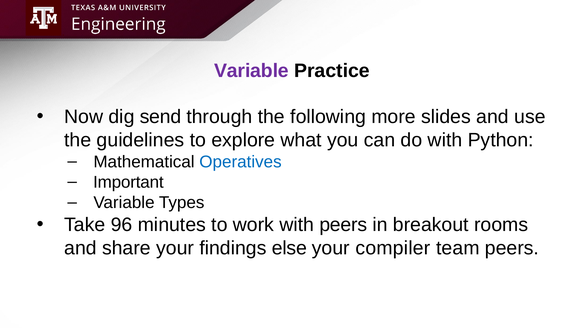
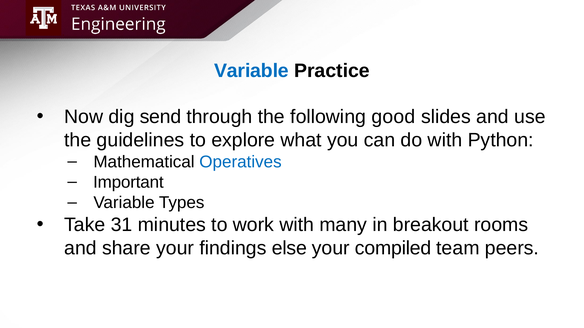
Variable colour: purple -> blue (251, 71)
more: more -> good (393, 117)
96: 96 -> 31 (122, 225)
with peers: peers -> many (343, 225)
compiler: compiler -> compiled (393, 248)
